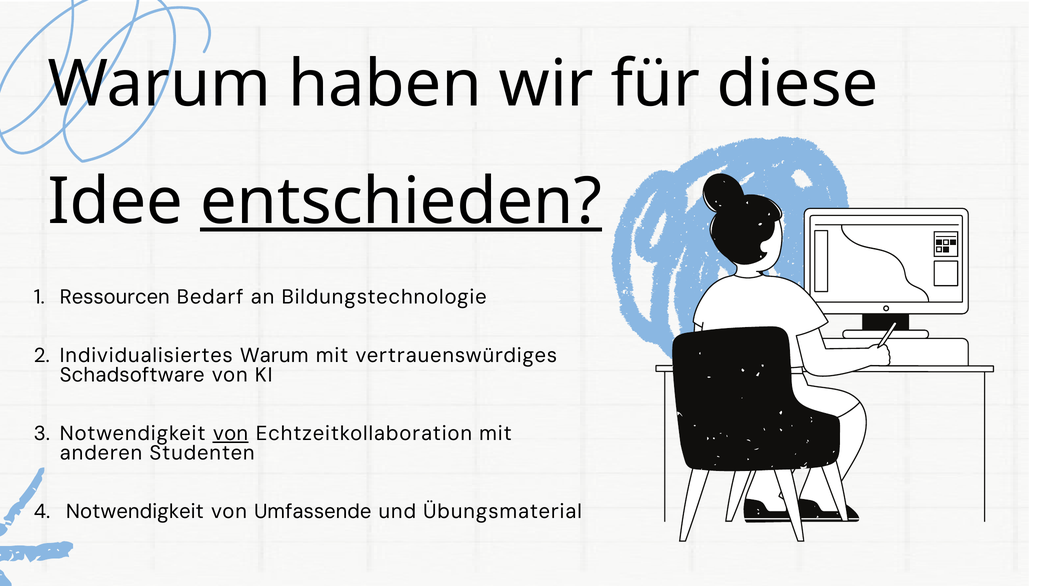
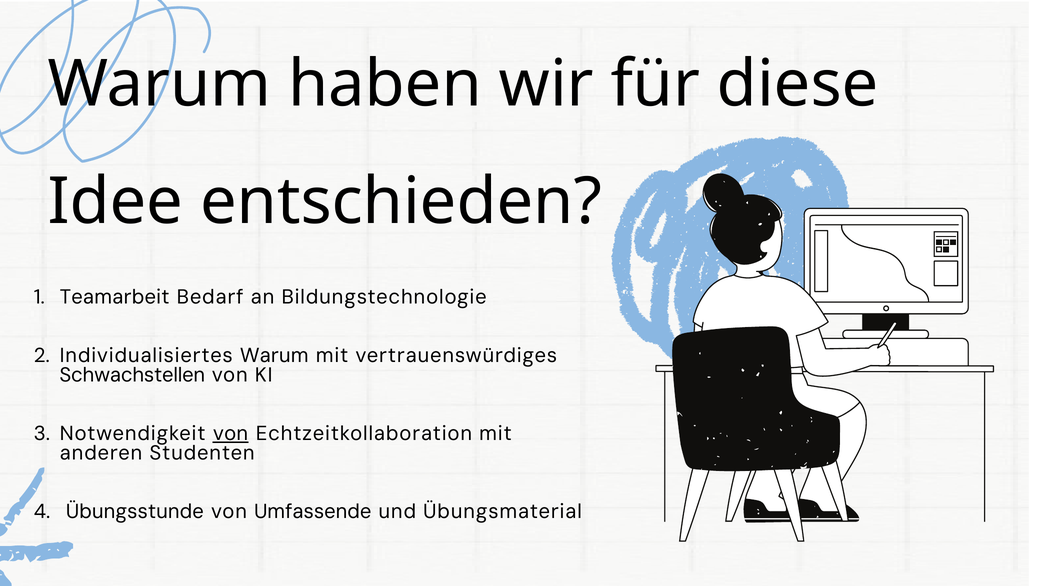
entschieden underline: present -> none (401, 202)
Ressourcen: Ressourcen -> Teamarbeit (115, 297)
Schadsoftware: Schadsoftware -> Schwachstellen (132, 375)
Notwendigkeit: Notwendigkeit -> Übungsstunde (135, 512)
